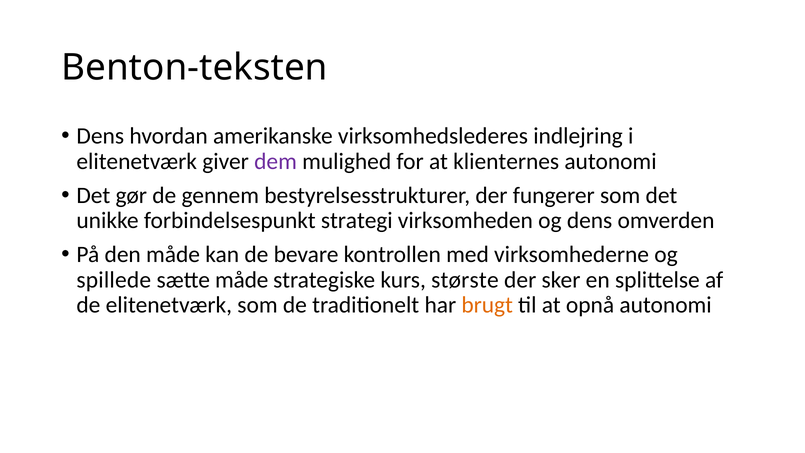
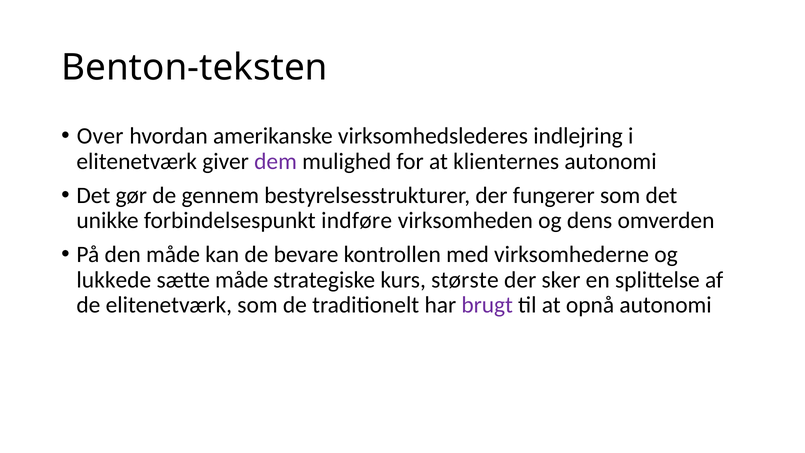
Dens: Dens -> Over (100, 136)
strategi: strategi -> indføre (357, 221)
spillede: spillede -> lukkede (114, 280)
brugt colour: orange -> purple (487, 305)
